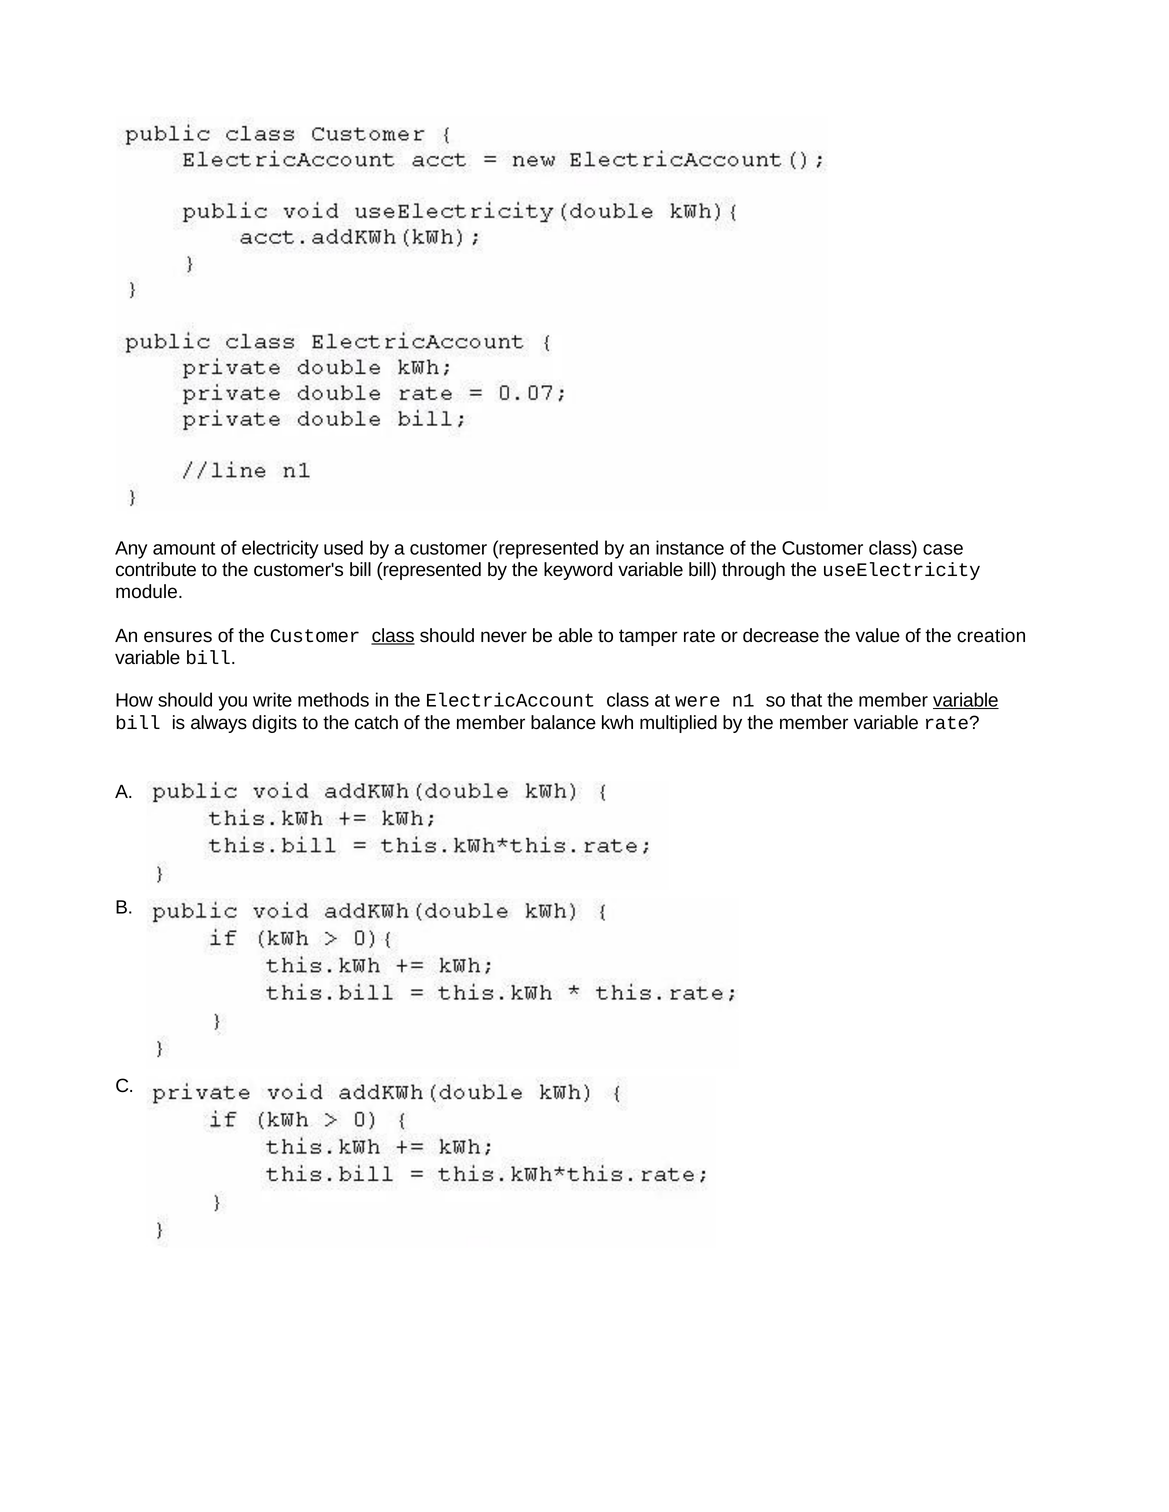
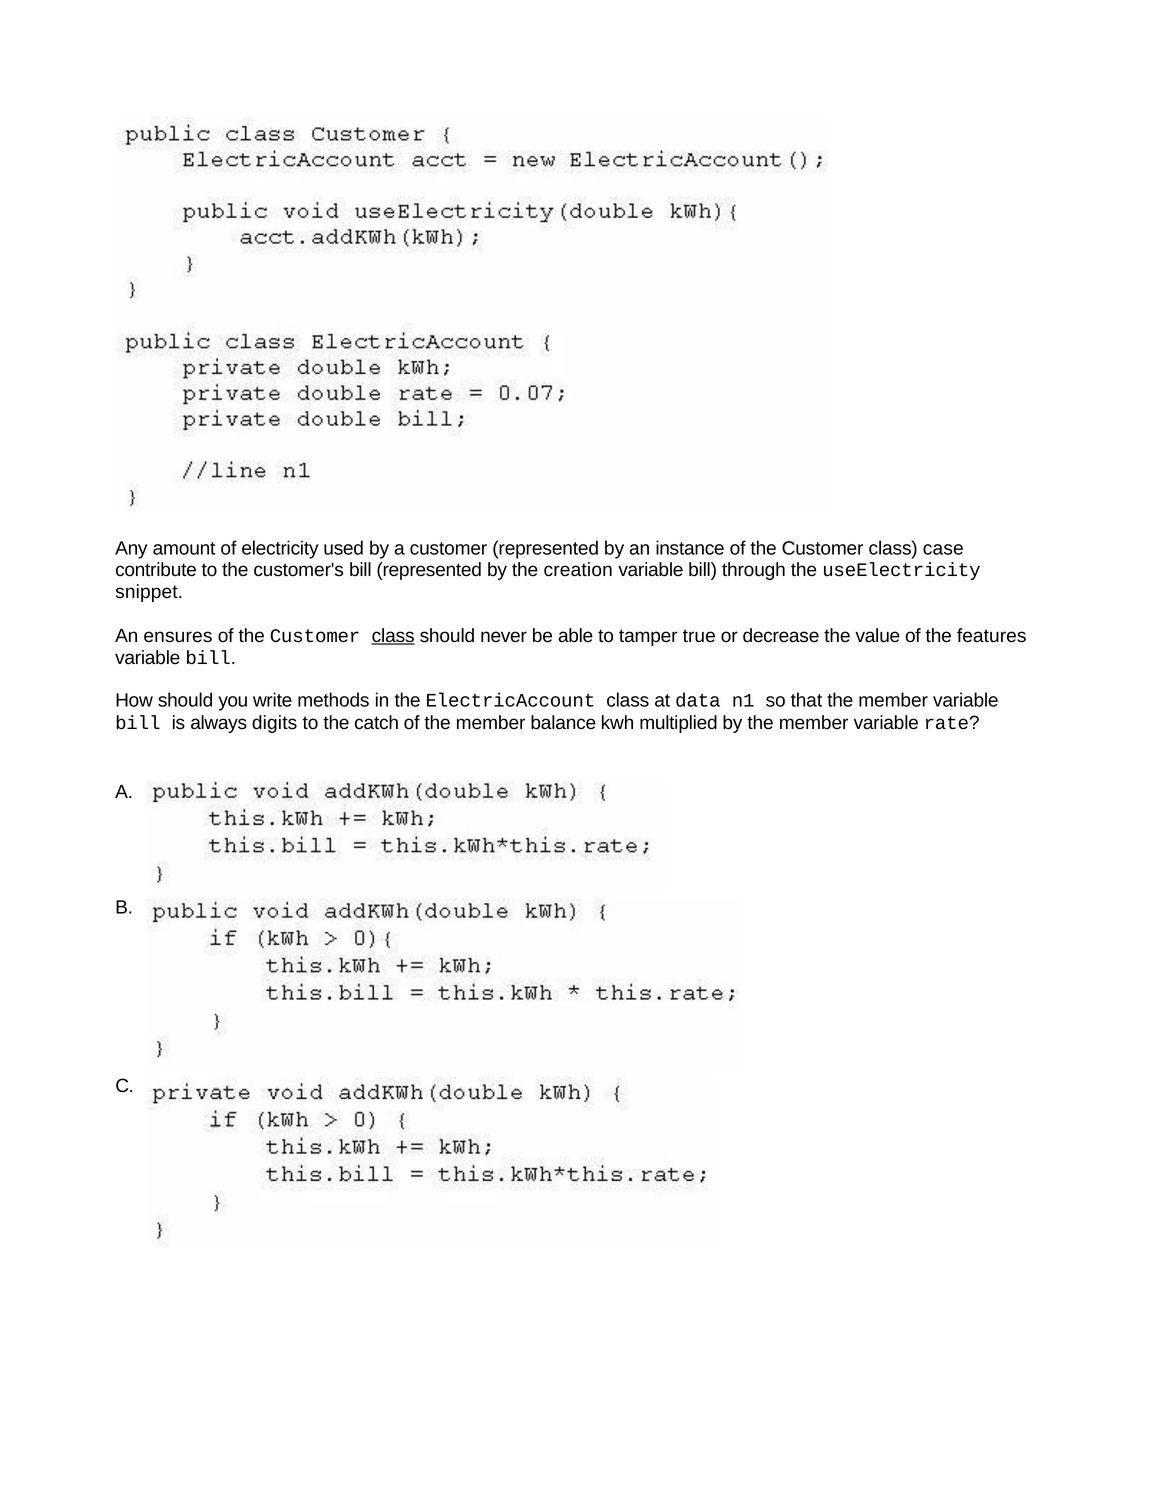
keyword: keyword -> creation (578, 571)
module: module -> snippet (149, 592)
tamper rate: rate -> true (699, 636)
creation: creation -> features (992, 636)
were: were -> data (698, 701)
variable underline: present -> none (966, 701)
